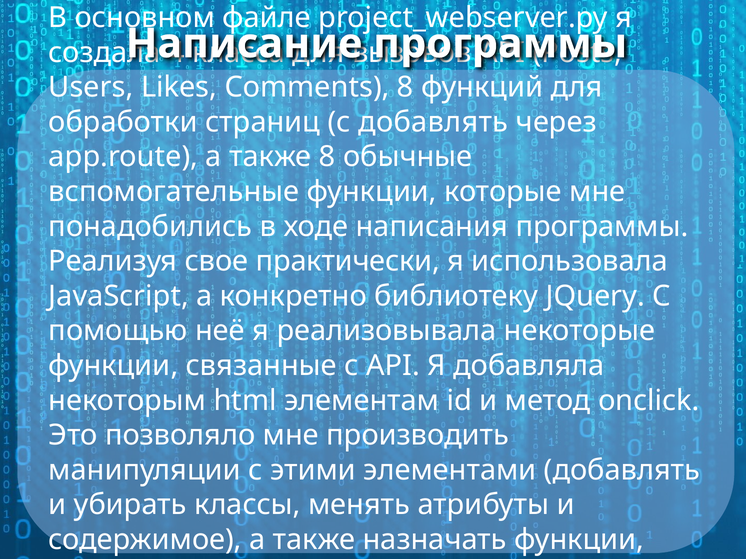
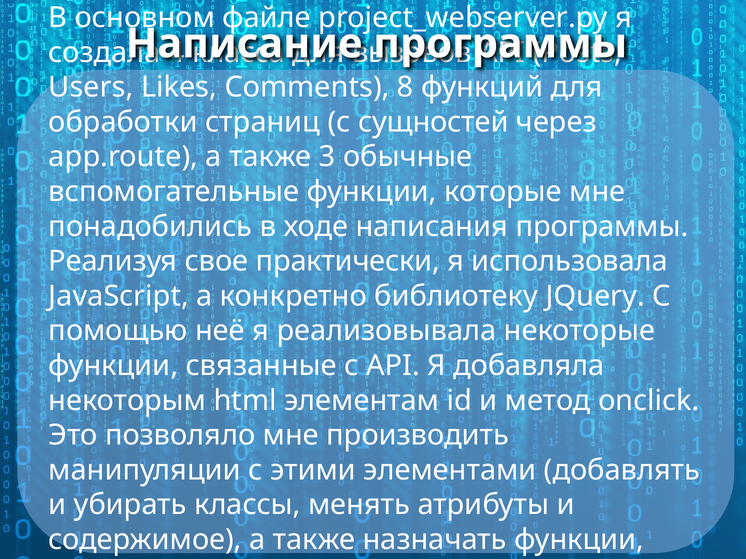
с добавлять: добавлять -> сущностей (433, 122)
также 8: 8 -> 3 (327, 157)
